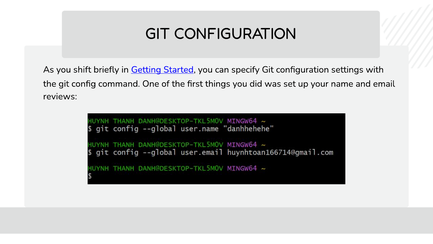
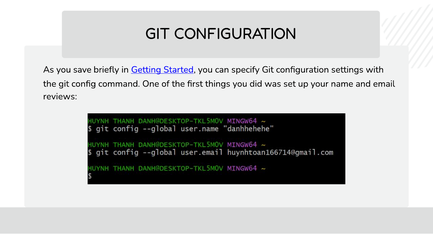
shift: shift -> save (82, 69)
